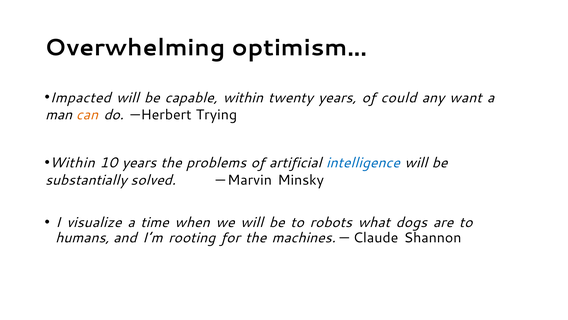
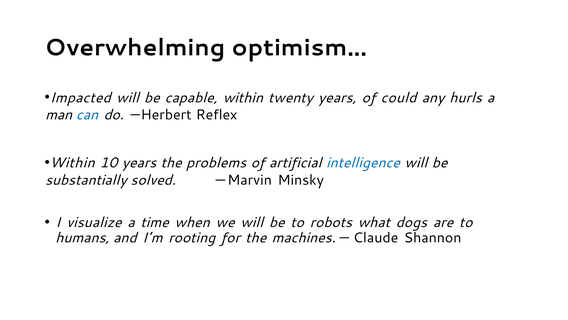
want: want -> hurls (466, 98)
can colour: orange -> blue (87, 115)
Trying: Trying -> Reflex (217, 115)
